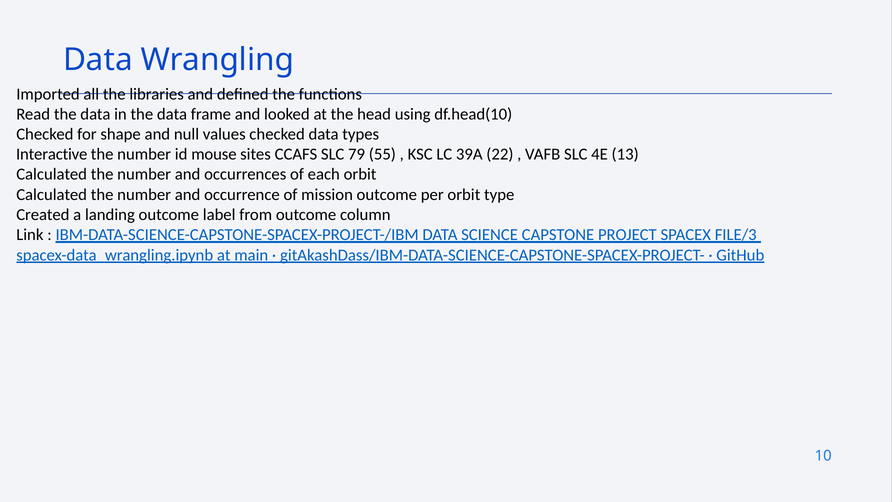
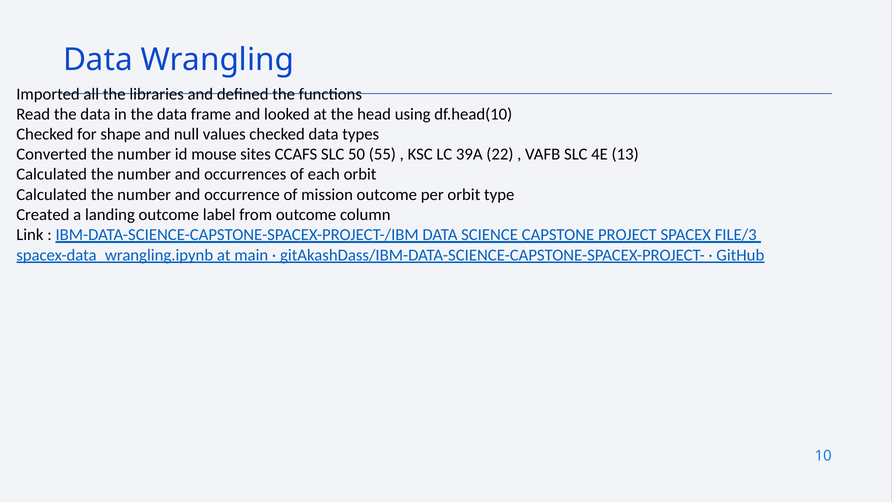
Interactive: Interactive -> Converted (52, 154)
79: 79 -> 50 (357, 154)
